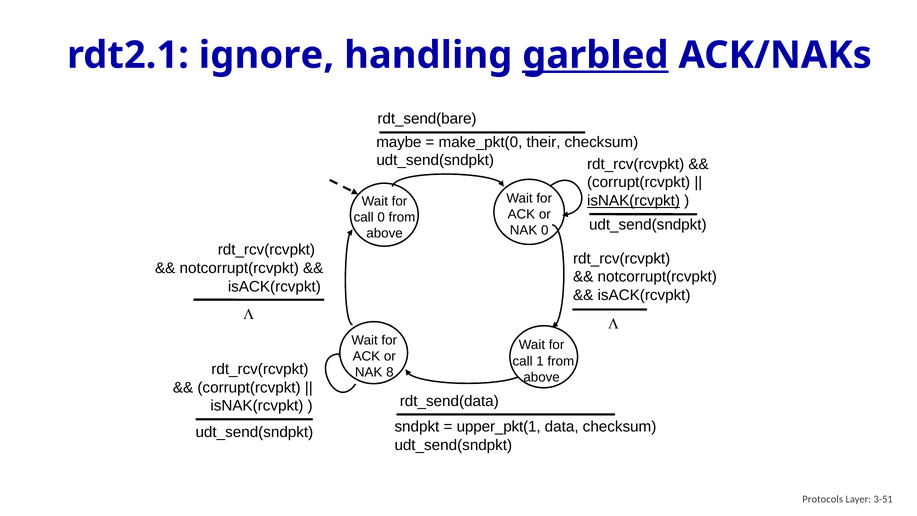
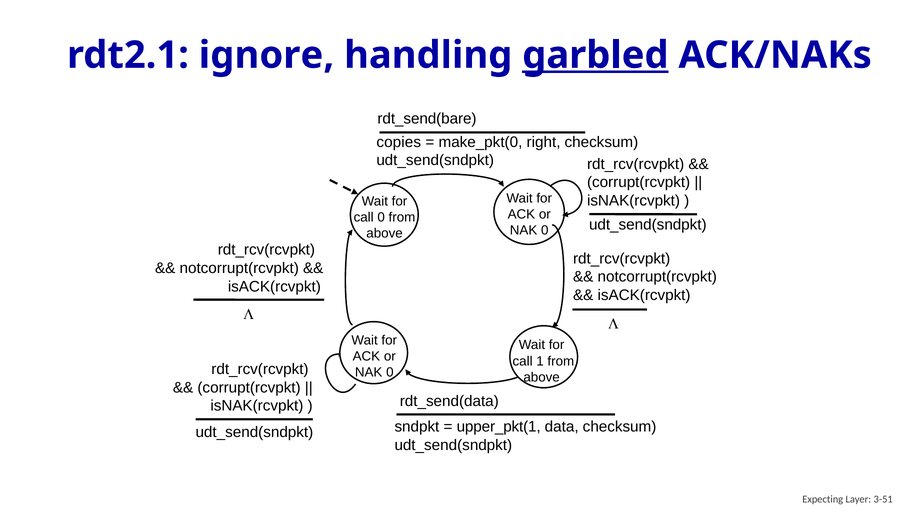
maybe: maybe -> copies (399, 142)
their: their -> right (544, 142)
isNAK(rcvpkt underline: present -> none (634, 201)
8: 8 -> 0 (390, 372)
Protocols: Protocols -> Expecting (823, 499)
